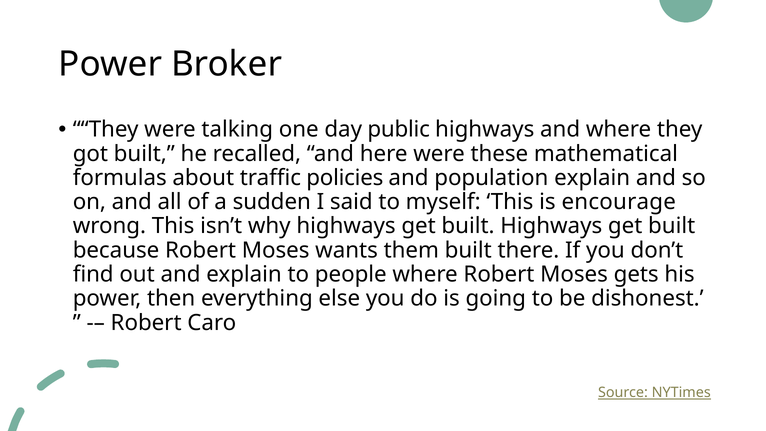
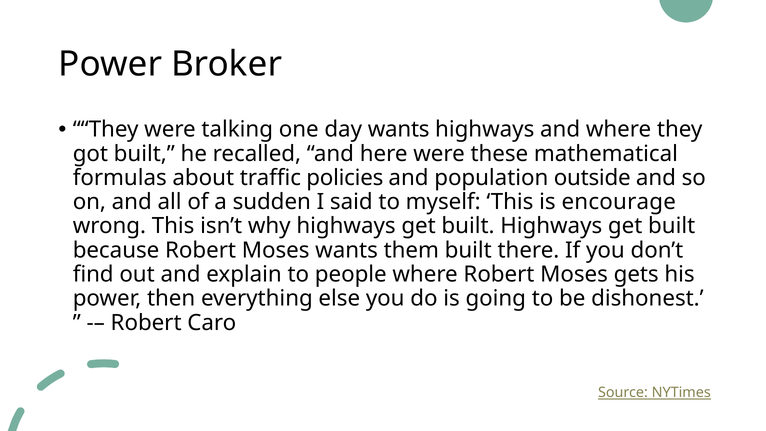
day public: public -> wants (399, 130)
population explain: explain -> outside (592, 178)
